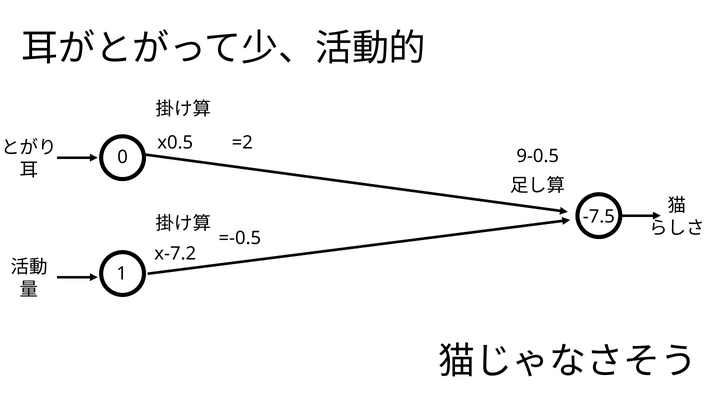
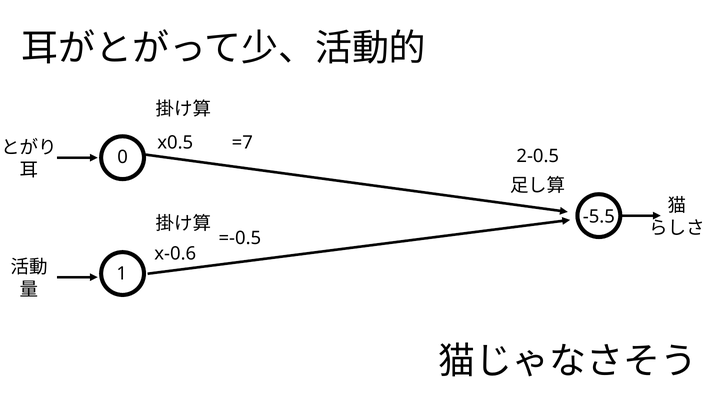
=2: =2 -> =7 (242, 143)
9-0.5: 9-0.5 -> 2-0.5 (538, 156)
-7.5: -7.5 -> -5.5 (599, 217)
x-7.2: x-7.2 -> x-0.6 (175, 254)
